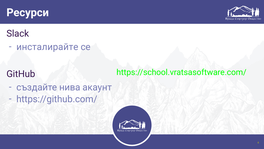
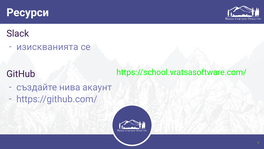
инсталирайте: инсталирайте -> изискванията (47, 47)
